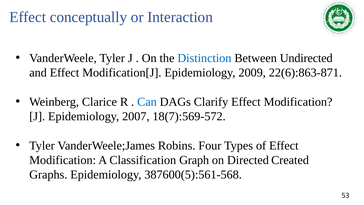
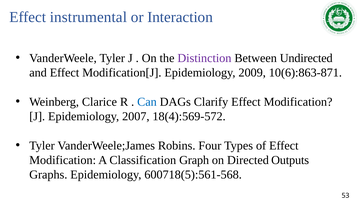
conceptually: conceptually -> instrumental (88, 17)
Distinction colour: blue -> purple (204, 58)
22(6):863-871: 22(6):863-871 -> 10(6):863-871 (305, 73)
18(7):569-572: 18(7):569-572 -> 18(4):569-572 (189, 116)
Created: Created -> Outputs (290, 160)
387600(5):561-568: 387600(5):561-568 -> 600718(5):561-568 (193, 174)
